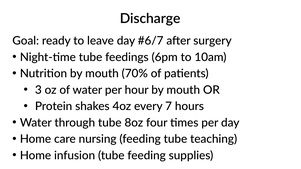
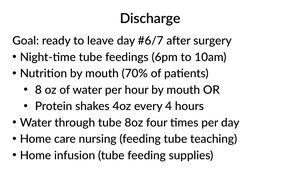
3: 3 -> 8 (38, 90)
7: 7 -> 4 (169, 107)
